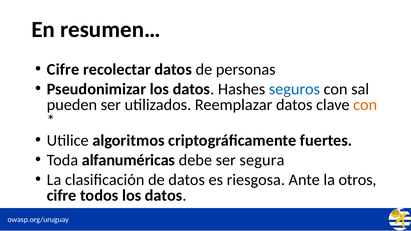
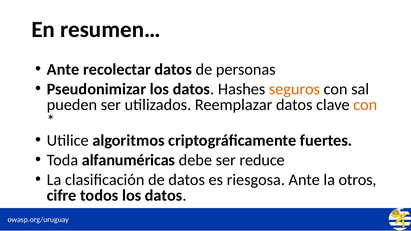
Cifre: Cifre -> Ante (63, 70)
seguros colour: blue -> orange (294, 89)
segura: segura -> reduce (262, 160)
